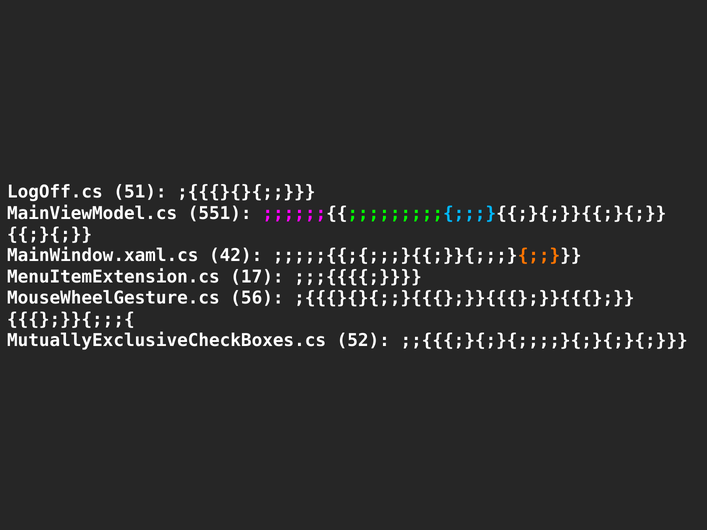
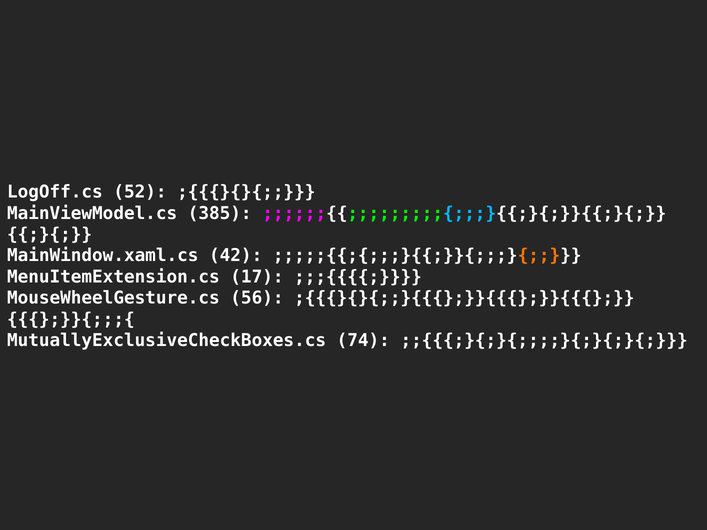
51: 51 -> 52 (140, 192)
551: 551 -> 385 (220, 213)
52: 52 -> 74 (363, 341)
